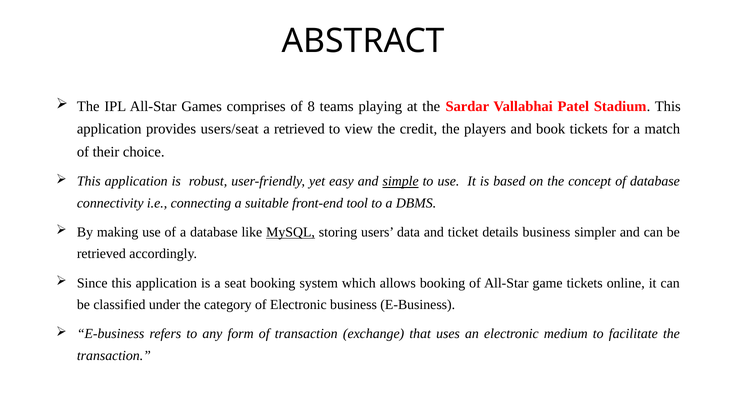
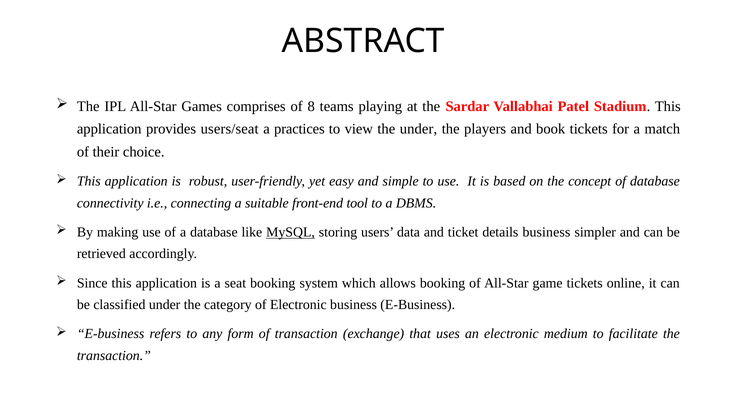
a retrieved: retrieved -> practices (299, 129)
the credit: credit -> under (418, 129)
simple underline: present -> none (401, 181)
